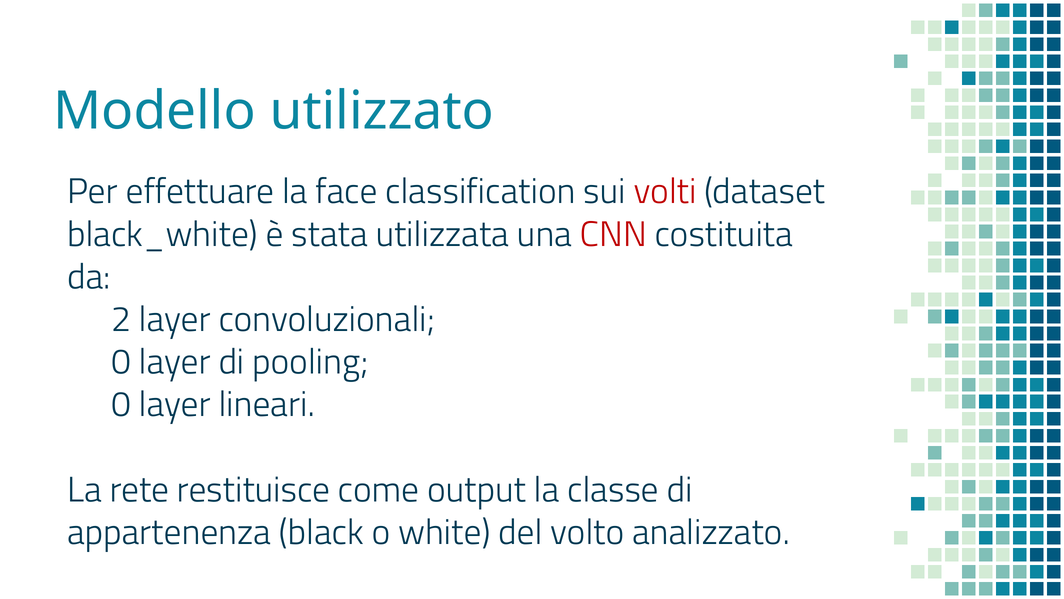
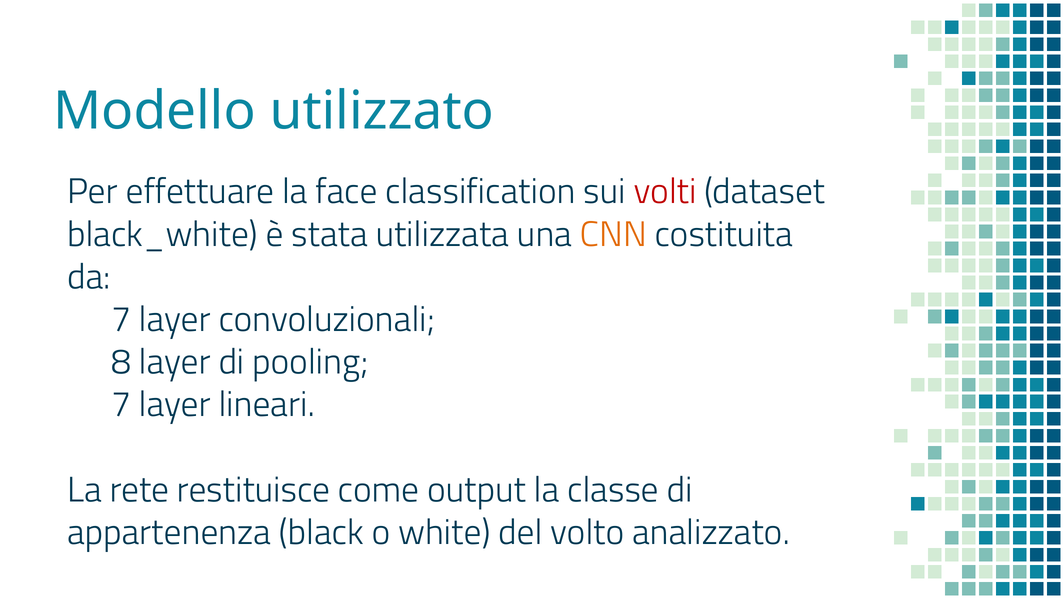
CNN colour: red -> orange (613, 234)
2: 2 -> 7 (121, 319)
0: 0 -> 8 (121, 362)
0: 0 -> 7 (121, 404)
